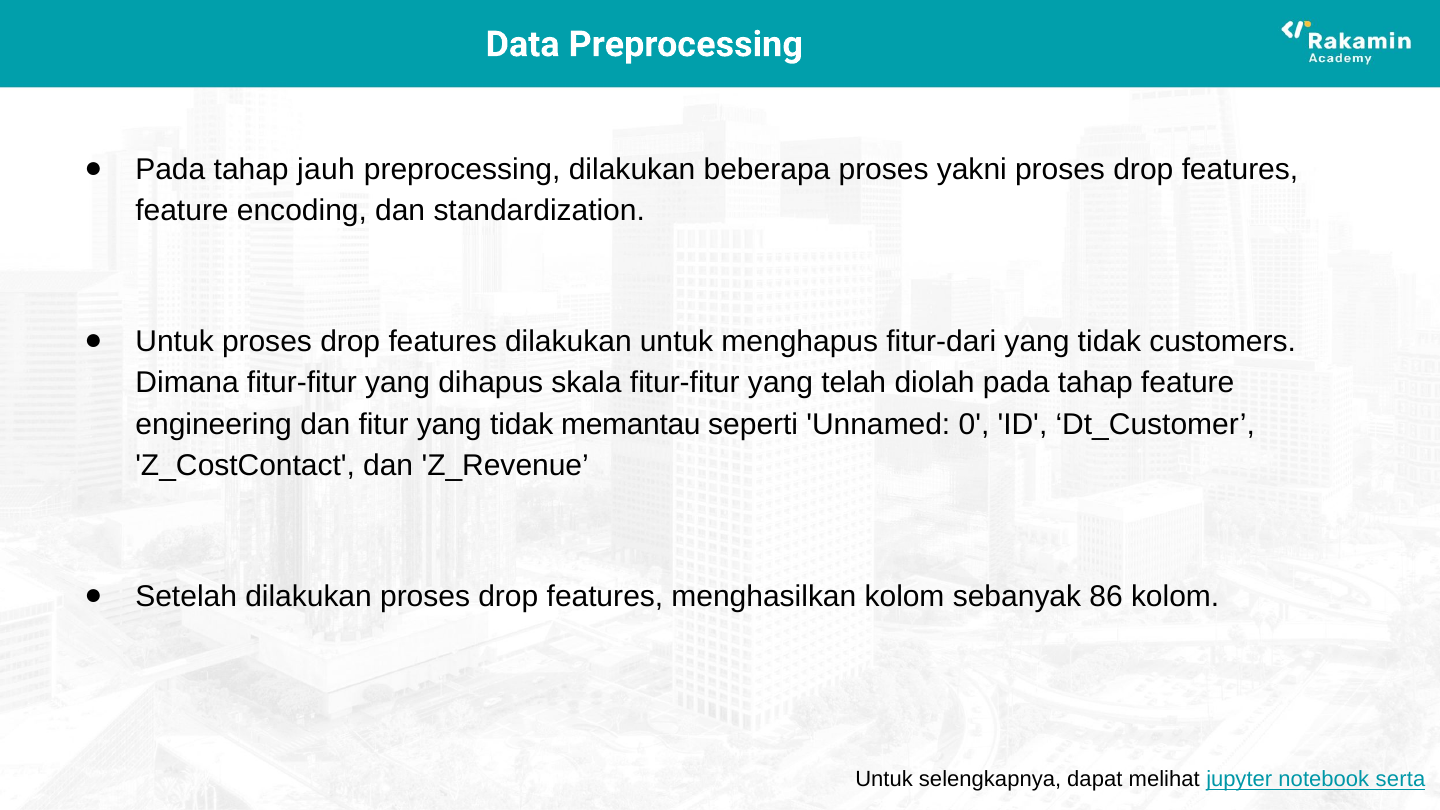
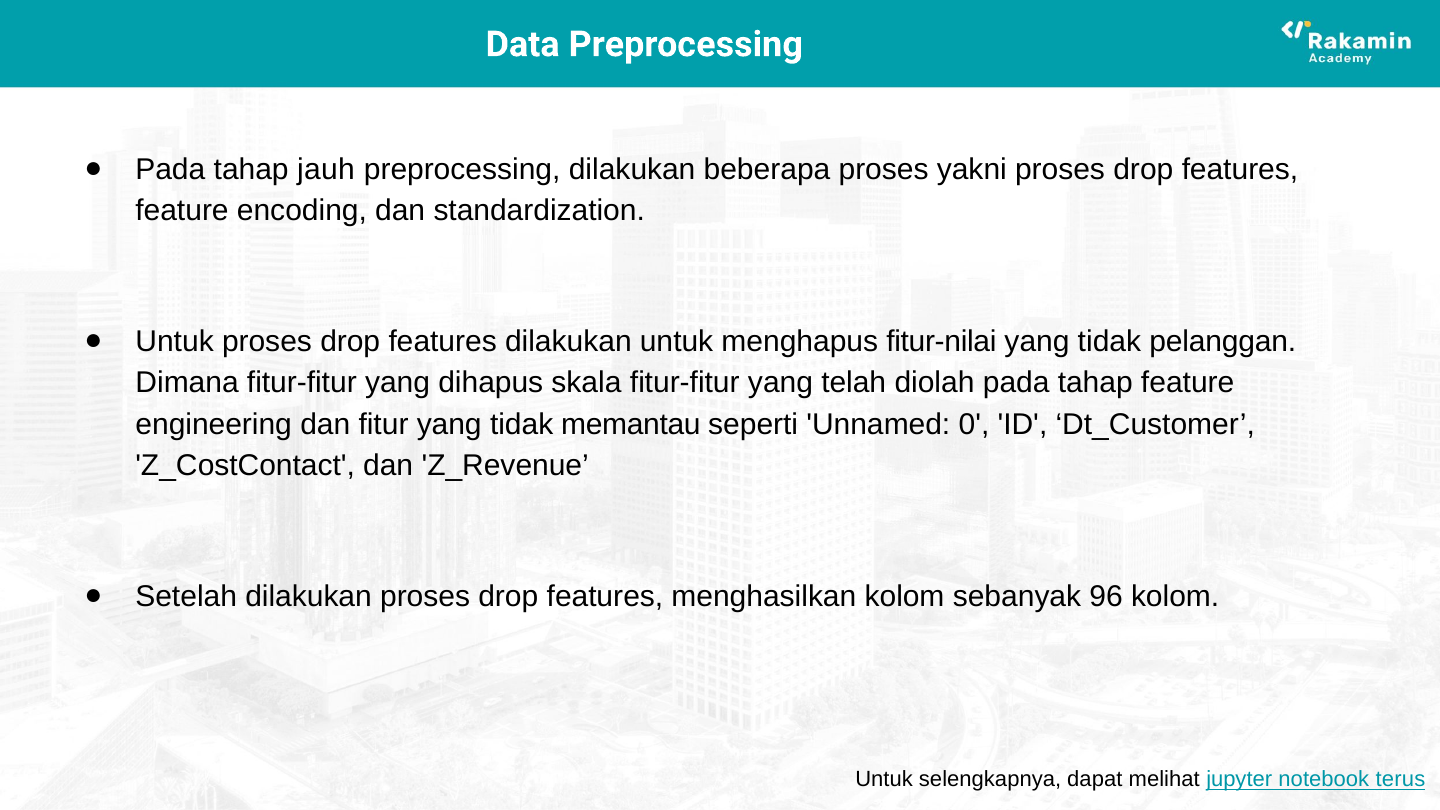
fitur-dari: fitur-dari -> fitur-nilai (941, 342)
customers: customers -> pelanggan (1223, 342)
86: 86 -> 96 (1106, 597)
serta: serta -> terus (1400, 780)
